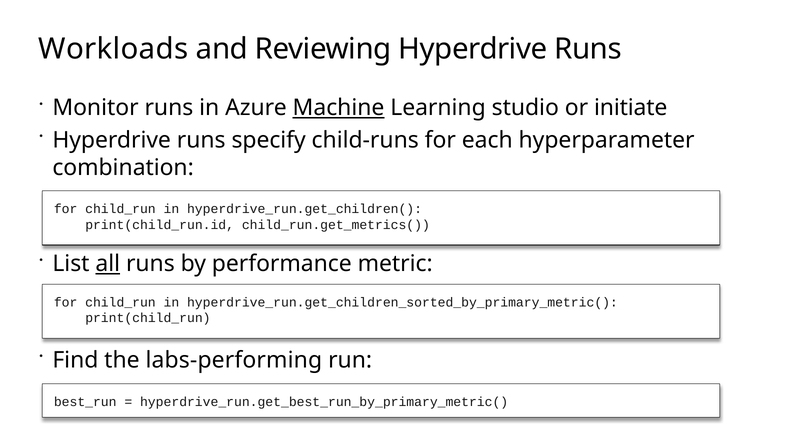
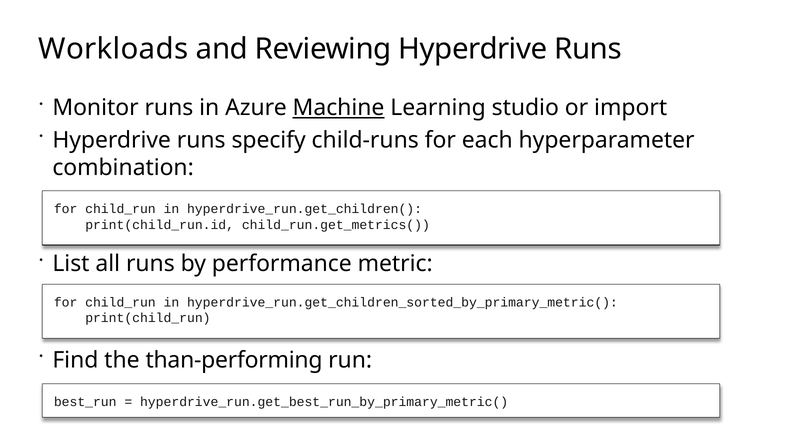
initiate: initiate -> import (631, 108)
all underline: present -> none (108, 264)
labs-performing: labs-performing -> than-performing (234, 360)
